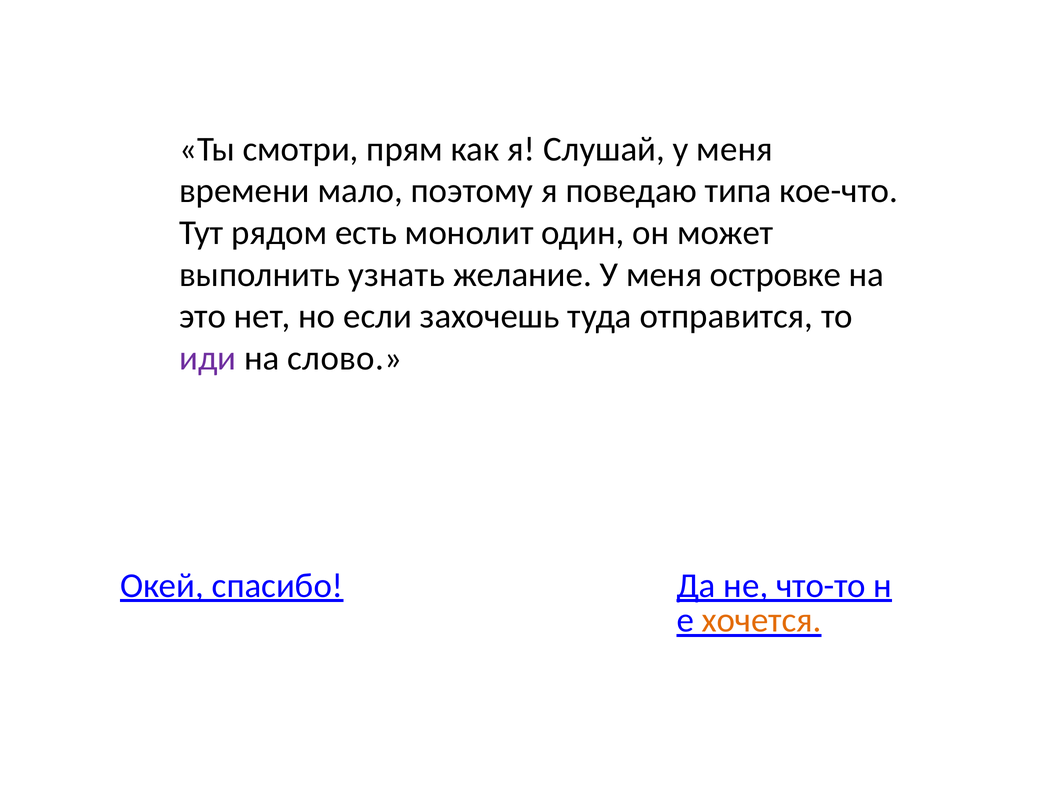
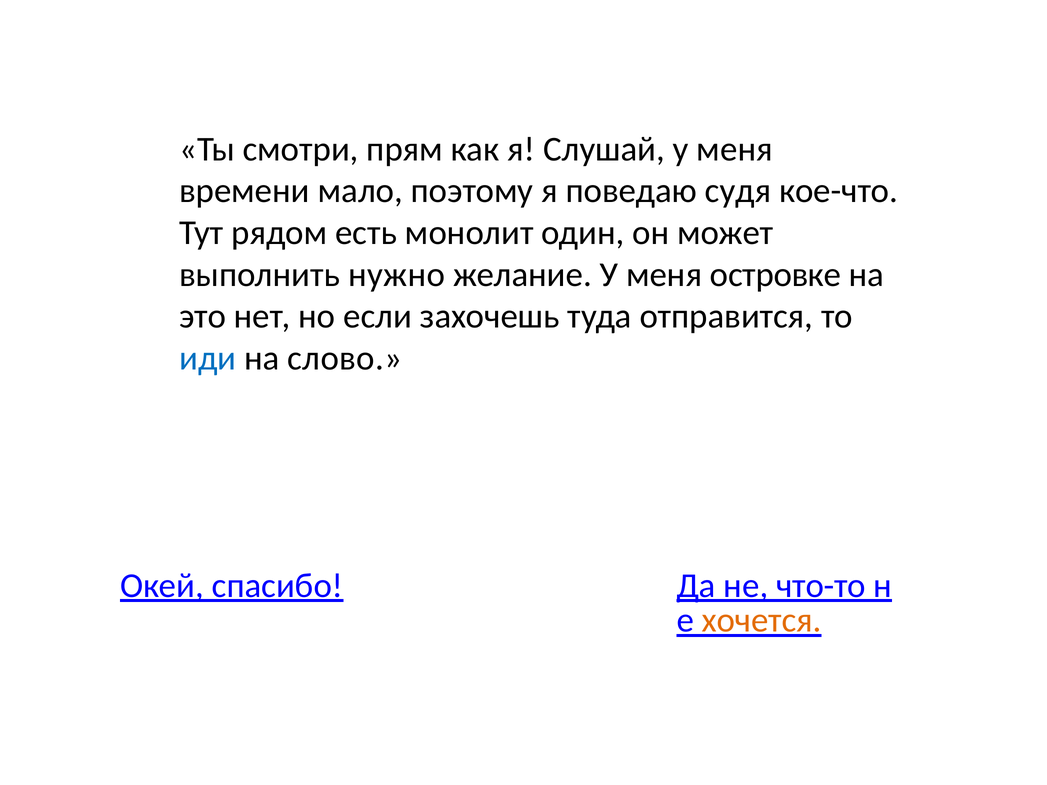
типа: типа -> судя (738, 191)
узнать: узнать -> нужно (397, 275)
иди colour: purple -> blue (208, 358)
